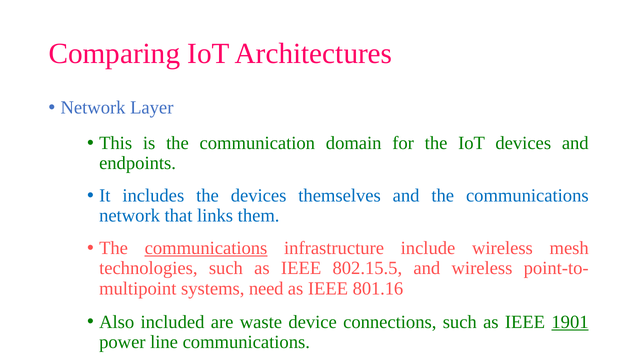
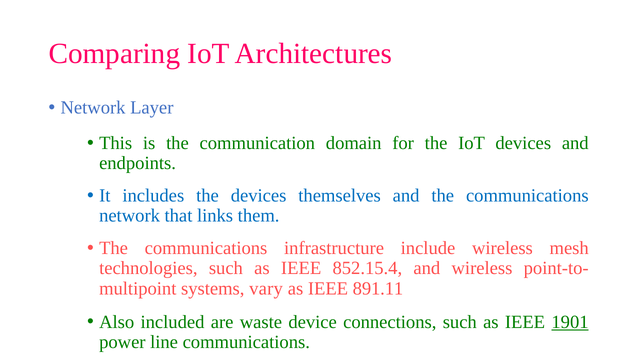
communications underline: present -> none (206, 248)
802.15.5: 802.15.5 -> 852.15.4 (367, 268)
need: need -> vary (266, 288)
801.16: 801.16 -> 891.11 (378, 288)
